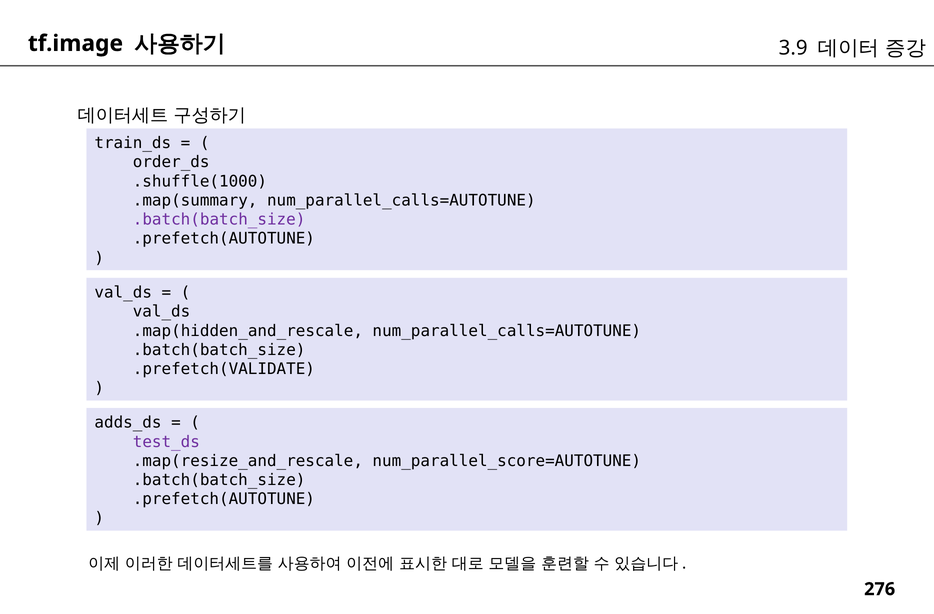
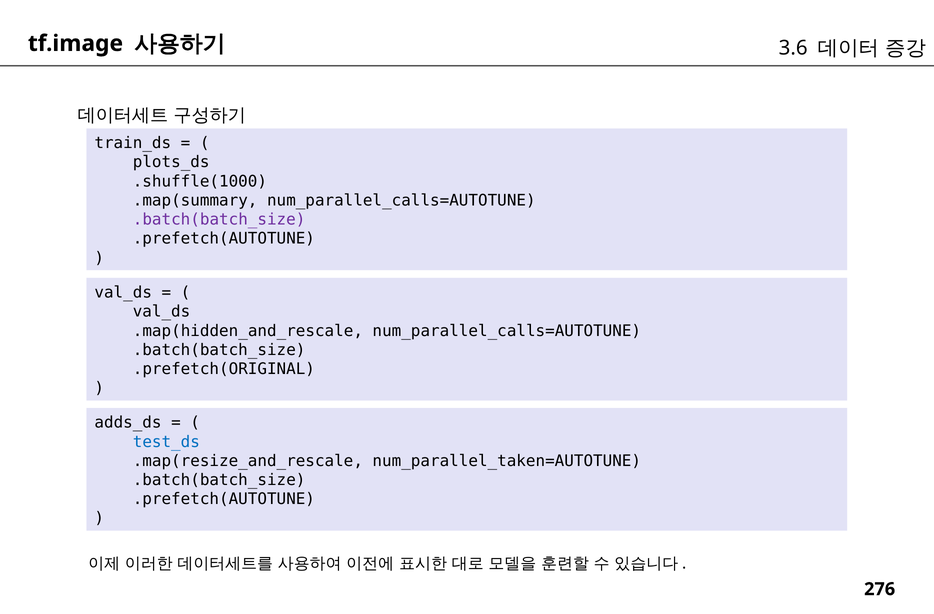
3.9: 3.9 -> 3.6 (793, 48)
order_ds: order_ds -> plots_ds (171, 162)
.prefetch(VALIDATE: .prefetch(VALIDATE -> .prefetch(ORIGINAL (224, 369)
test_ds colour: purple -> blue (166, 441)
num_parallel_score=AUTOTUNE: num_parallel_score=AUTOTUNE -> num_parallel_taken=AUTOTUNE (507, 461)
